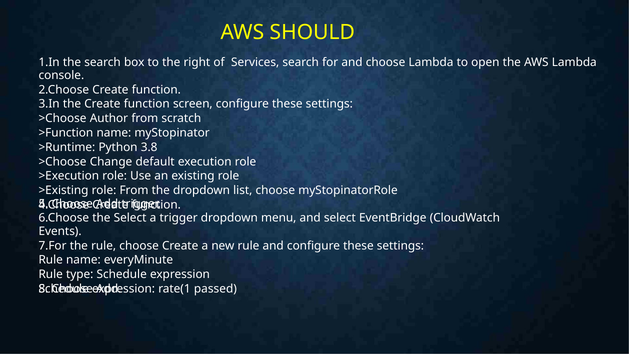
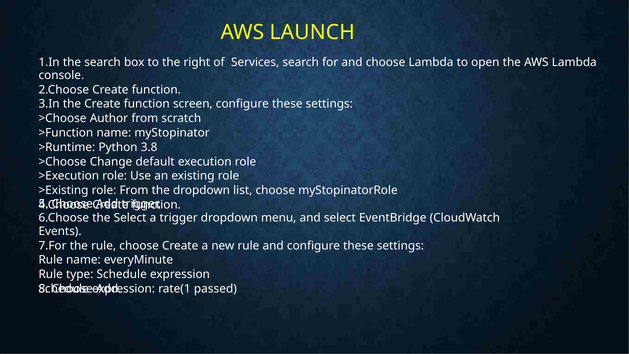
SHOULD: SHOULD -> LAUNCH (312, 32)
